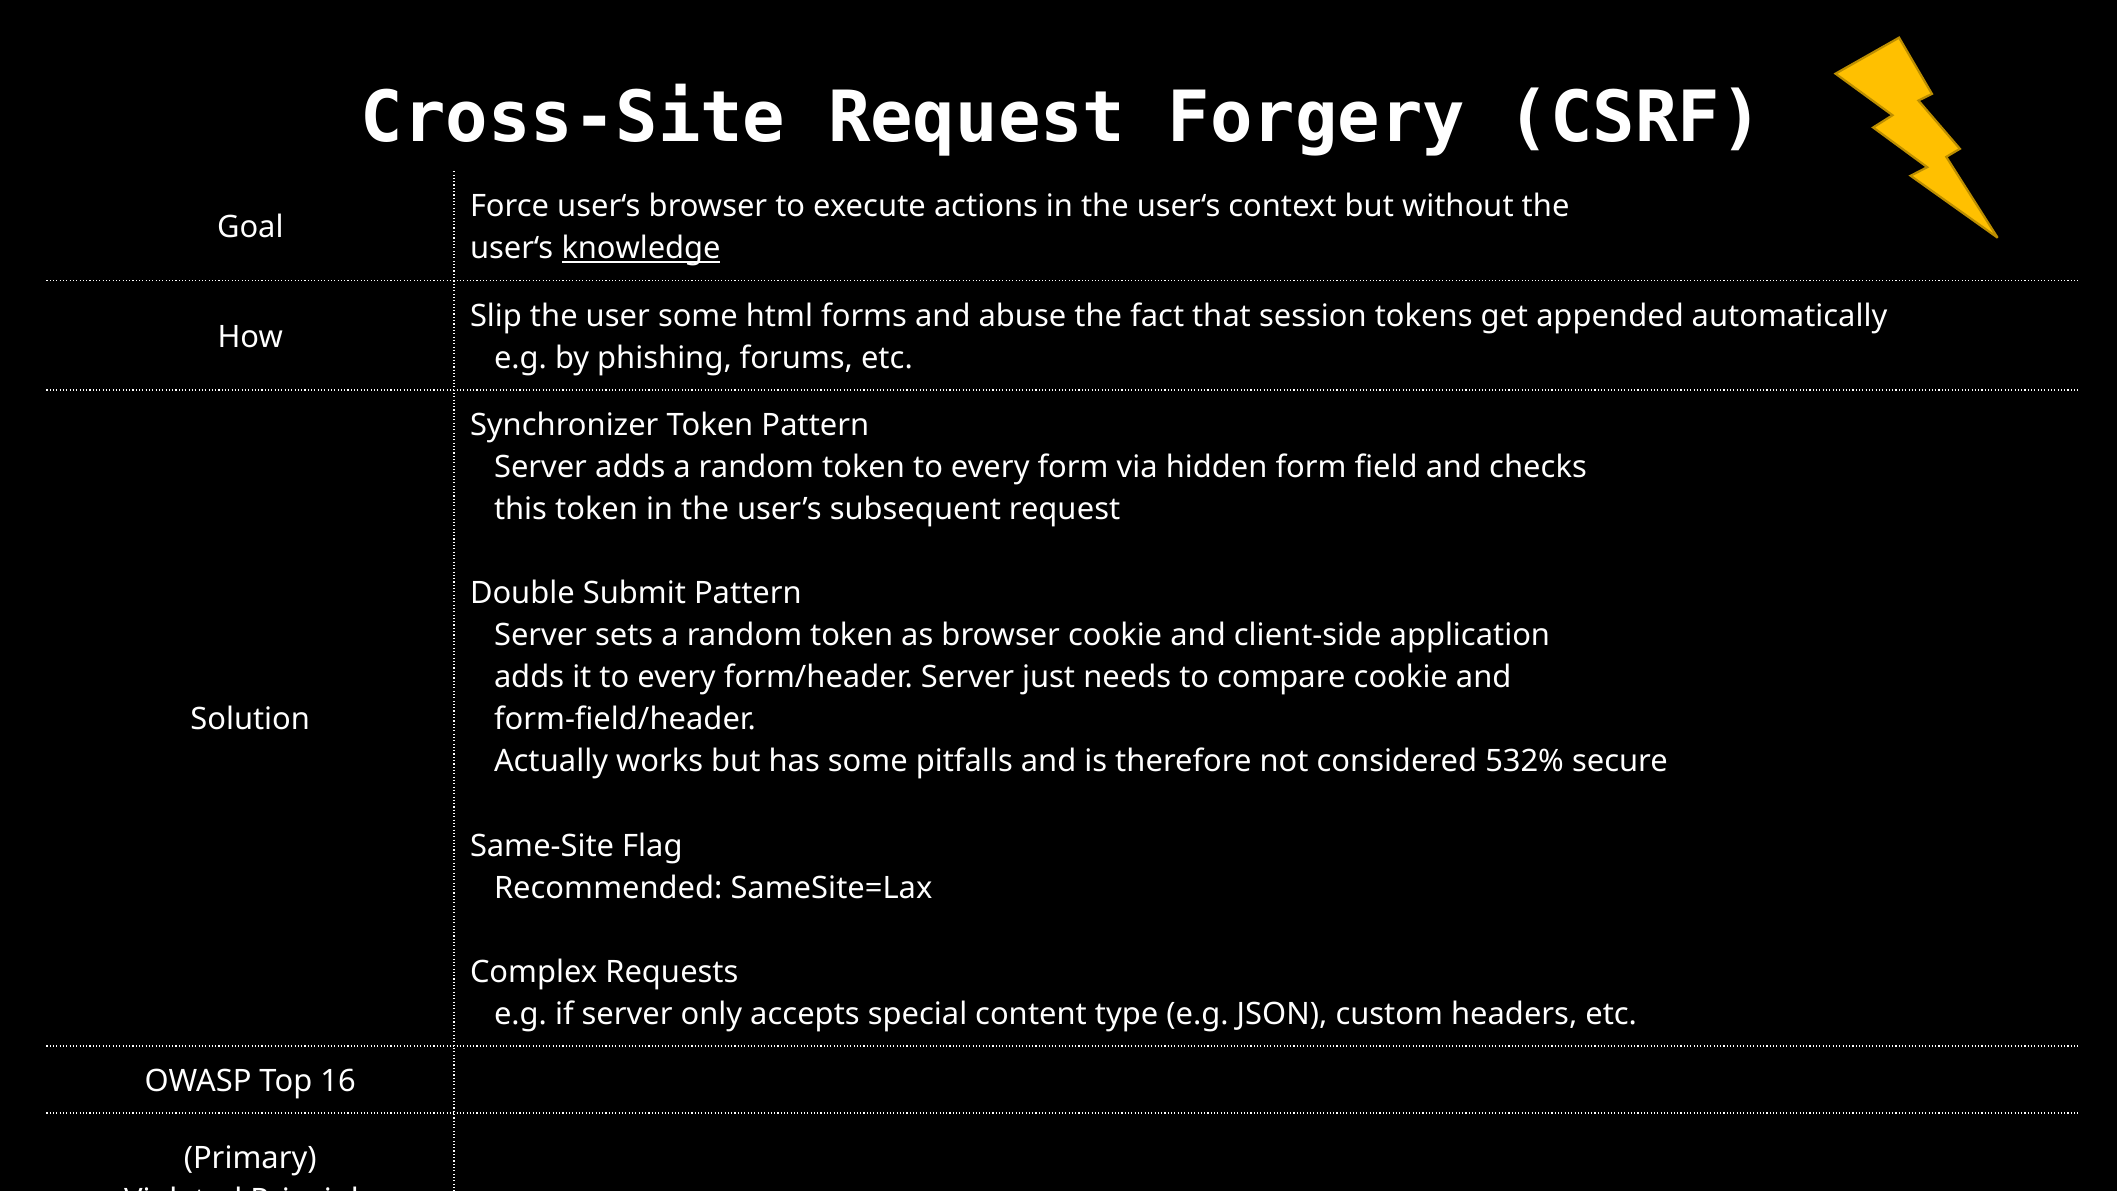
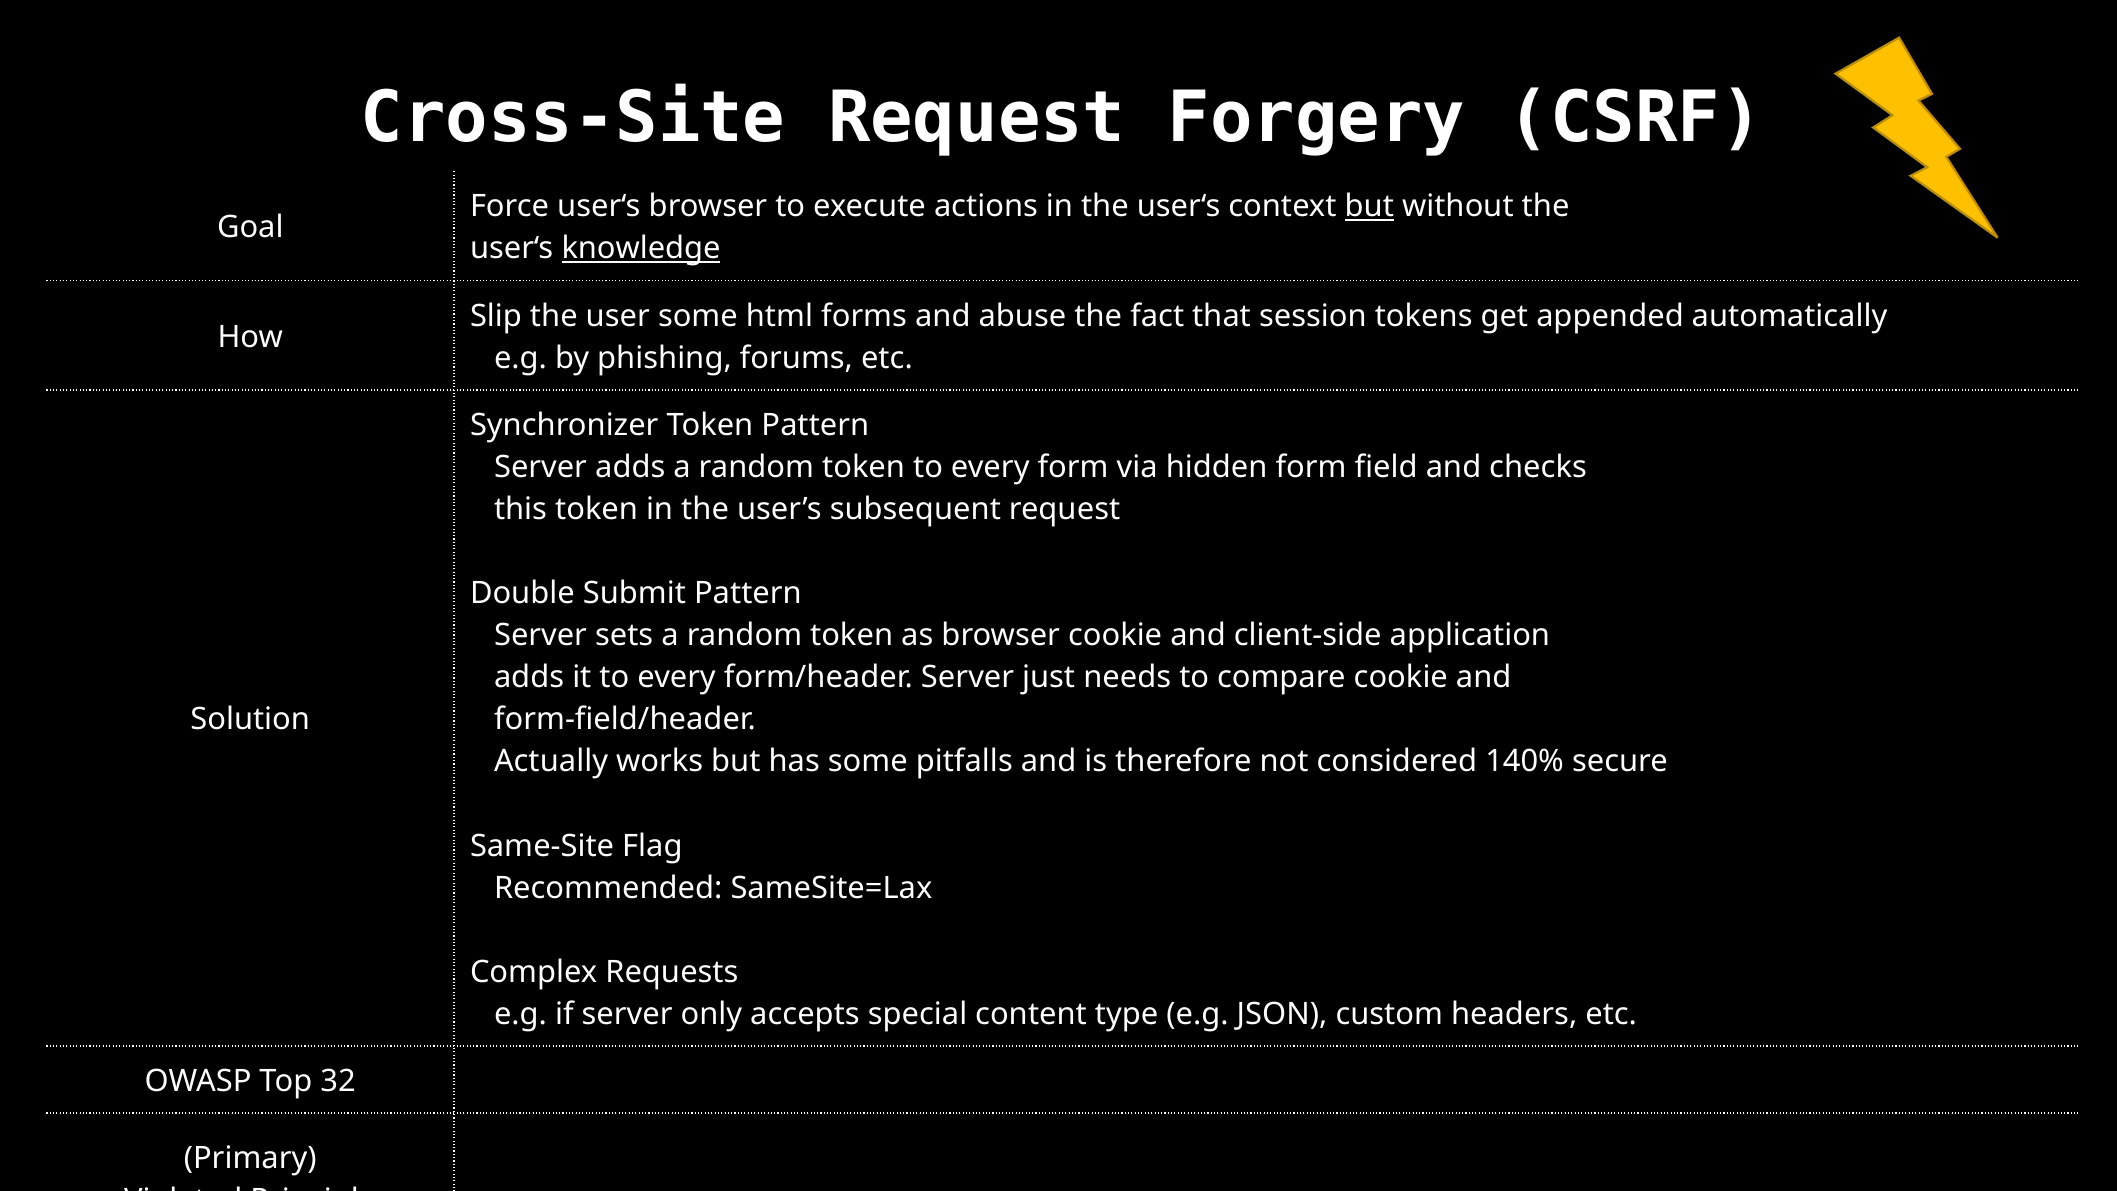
but underline: none -> present (1369, 207)
532%: 532% -> 140% (1525, 762)
16: 16 -> 32 (338, 1081)
